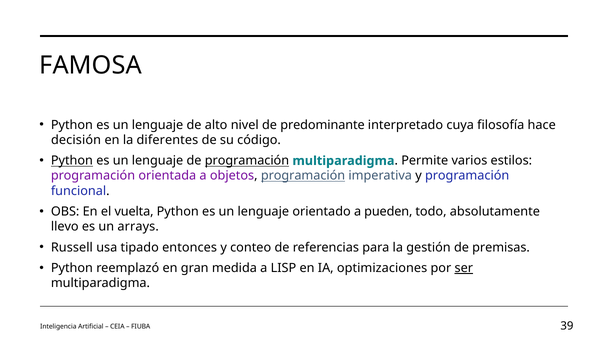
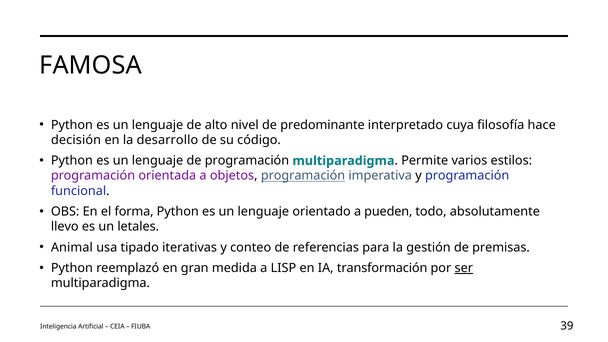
diferentes: diferentes -> desarrollo (167, 140)
Python underline: present -> none (72, 161)
programación underline: present -> none (247, 161)
vuelta: vuelta -> forma (134, 212)
arrays: arrays -> letales (138, 227)
Russell: Russell -> Animal (72, 247)
entonces: entonces -> iterativas (190, 247)
optimizaciones: optimizaciones -> transformación (382, 268)
